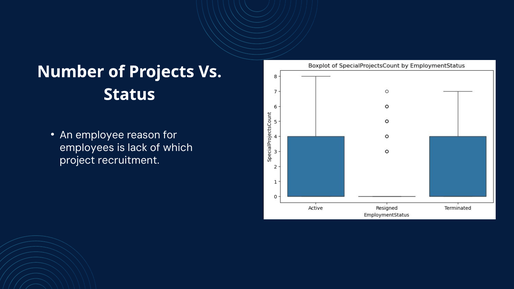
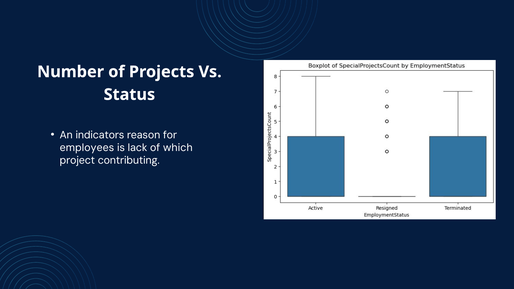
employee: employee -> indicators (100, 135)
recruitment: recruitment -> contributing (129, 160)
